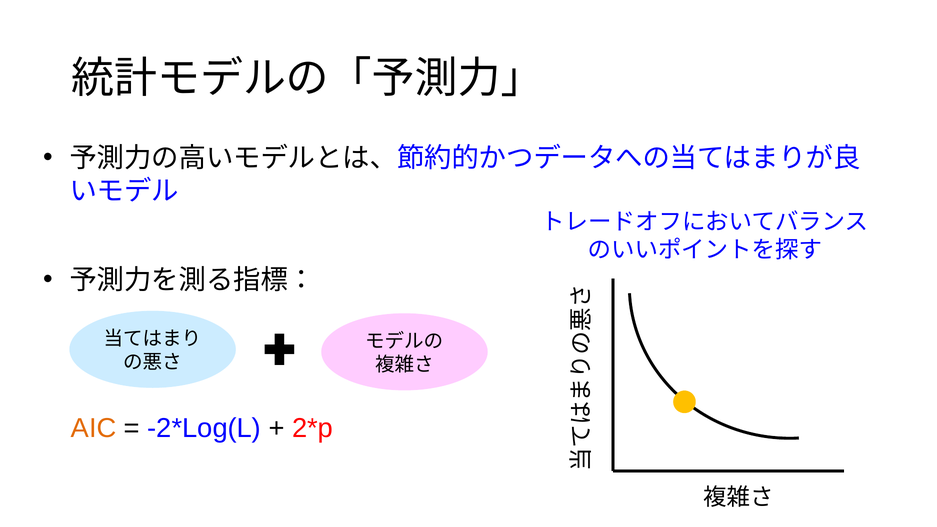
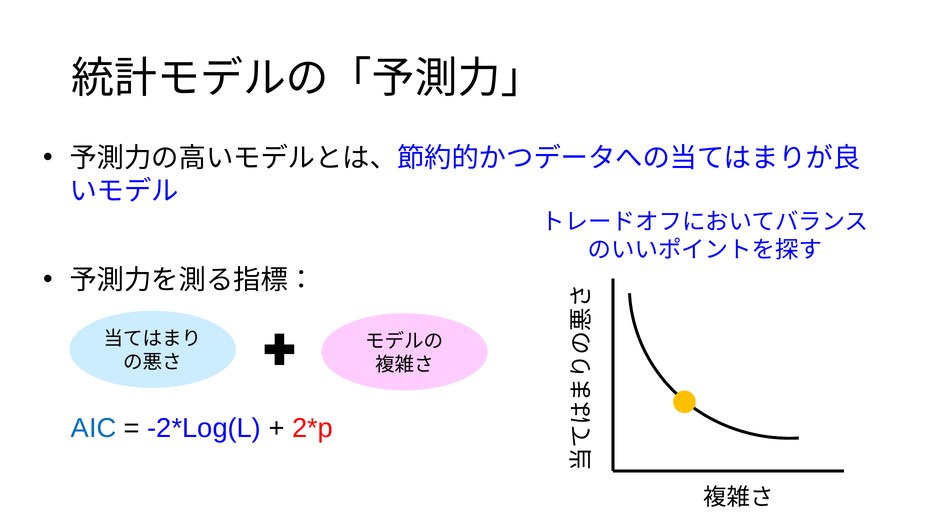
AIC colour: orange -> blue (94, 428)
